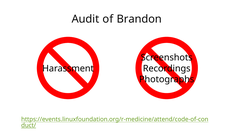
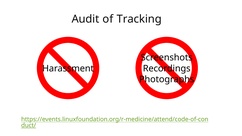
Brandon: Brandon -> Tracking (139, 19)
